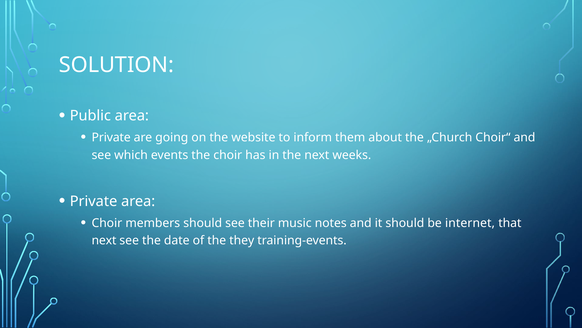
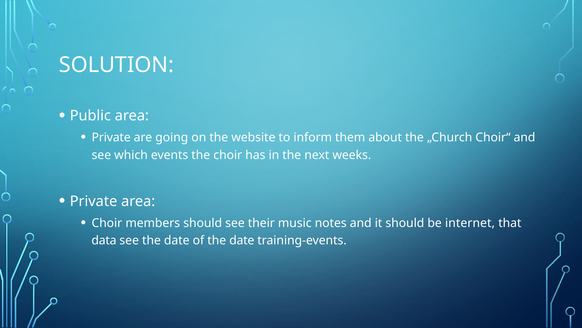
next: next -> data (104, 240)
of the they: they -> date (242, 240)
